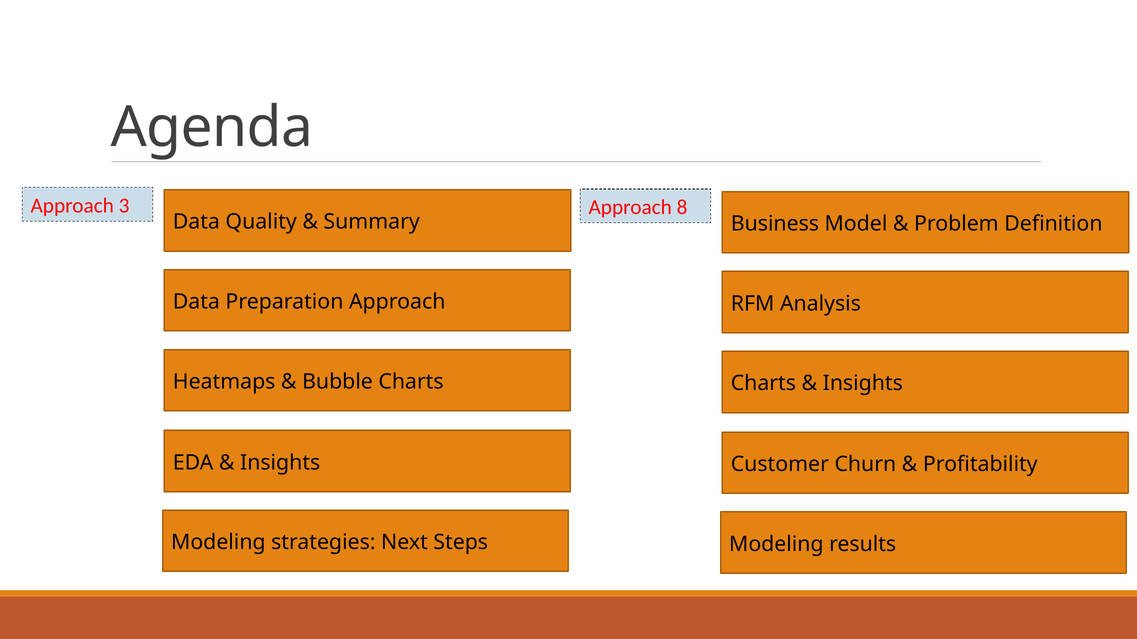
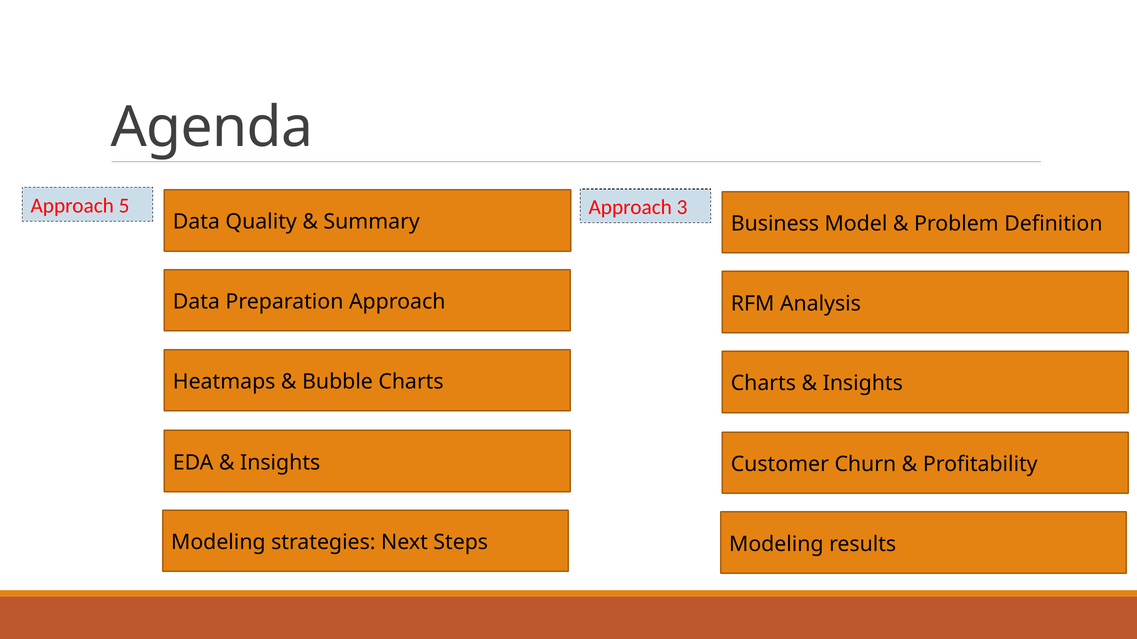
3: 3 -> 5 (124, 206)
8: 8 -> 3 (682, 208)
